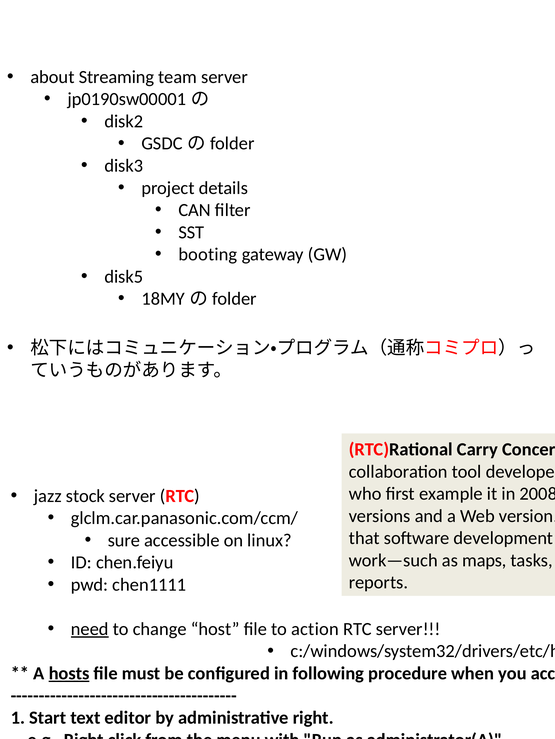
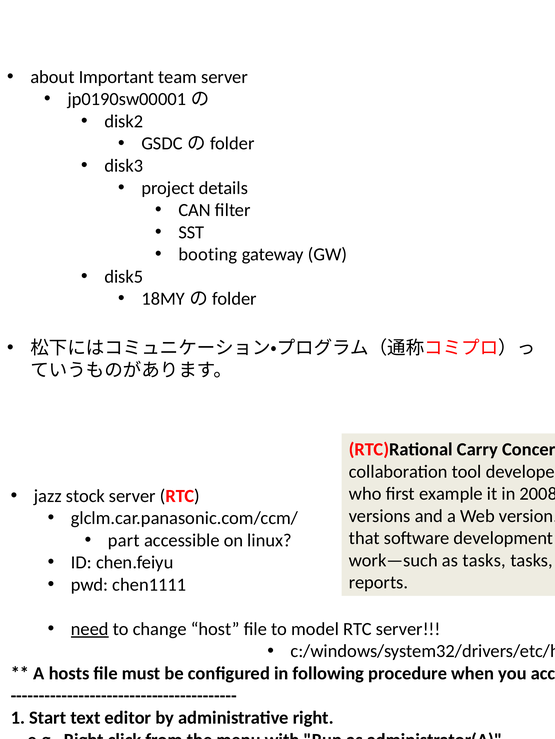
Streaming: Streaming -> Important (116, 77)
sure: sure -> part (124, 541)
as maps: maps -> tasks (484, 561)
action: action -> model (315, 630)
hosts underline: present -> none (69, 674)
